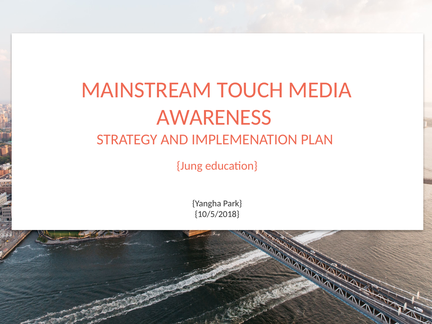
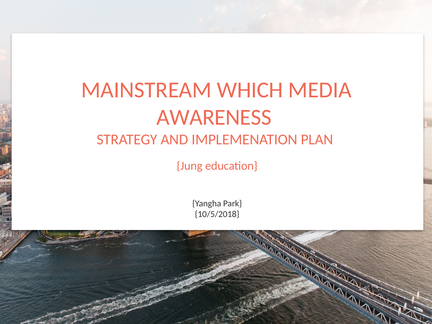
TOUCH: TOUCH -> WHICH (250, 90)
